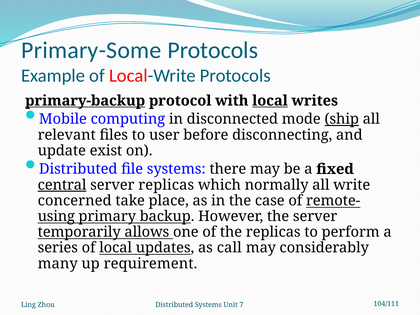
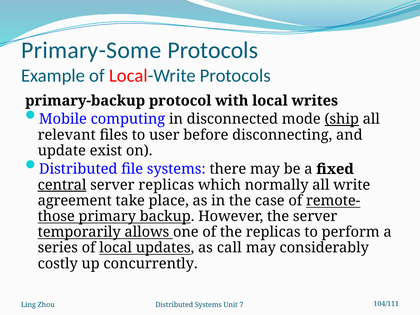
primary-backup underline: present -> none (85, 101)
local underline: present -> none (270, 101)
concerned: concerned -> agreement (75, 201)
using: using -> those (56, 216)
many: many -> costly (58, 264)
requirement: requirement -> concurrently (151, 264)
